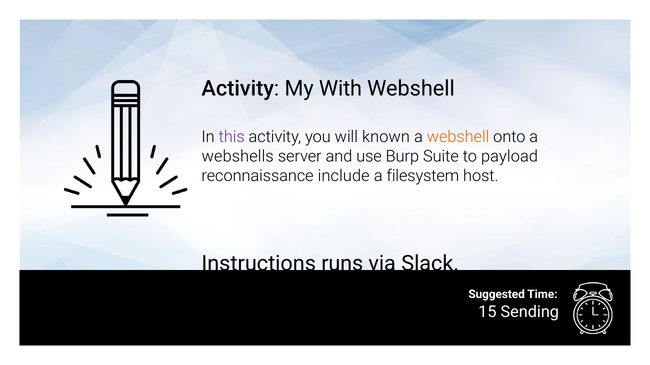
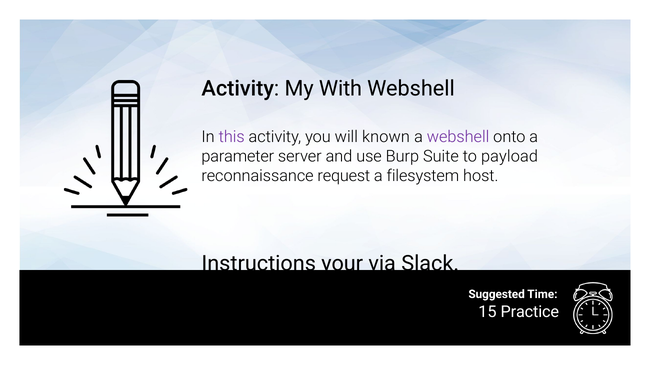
webshell colour: orange -> purple (458, 137)
webshells: webshells -> parameter (238, 157)
include: include -> request (344, 176)
runs: runs -> your (342, 264)
Sending: Sending -> Practice (530, 313)
